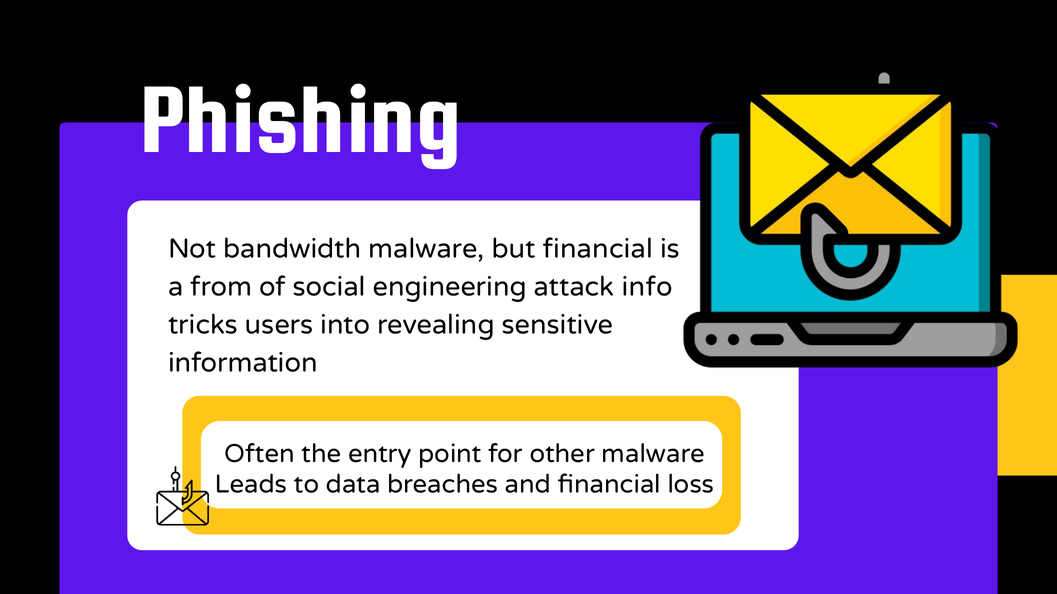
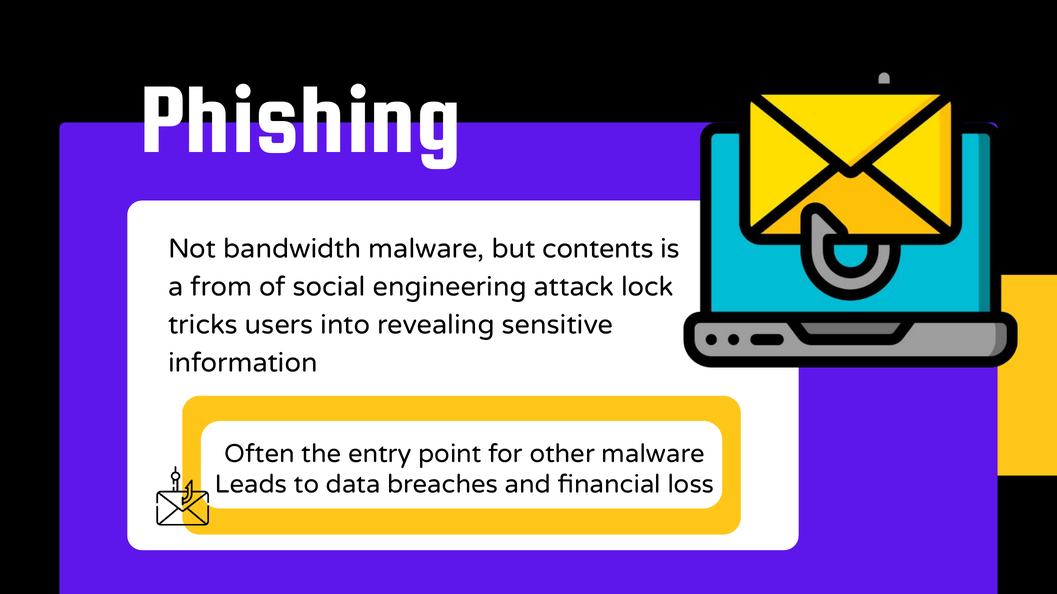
but financial: financial -> contents (598, 249)
info: info -> lock (647, 287)
